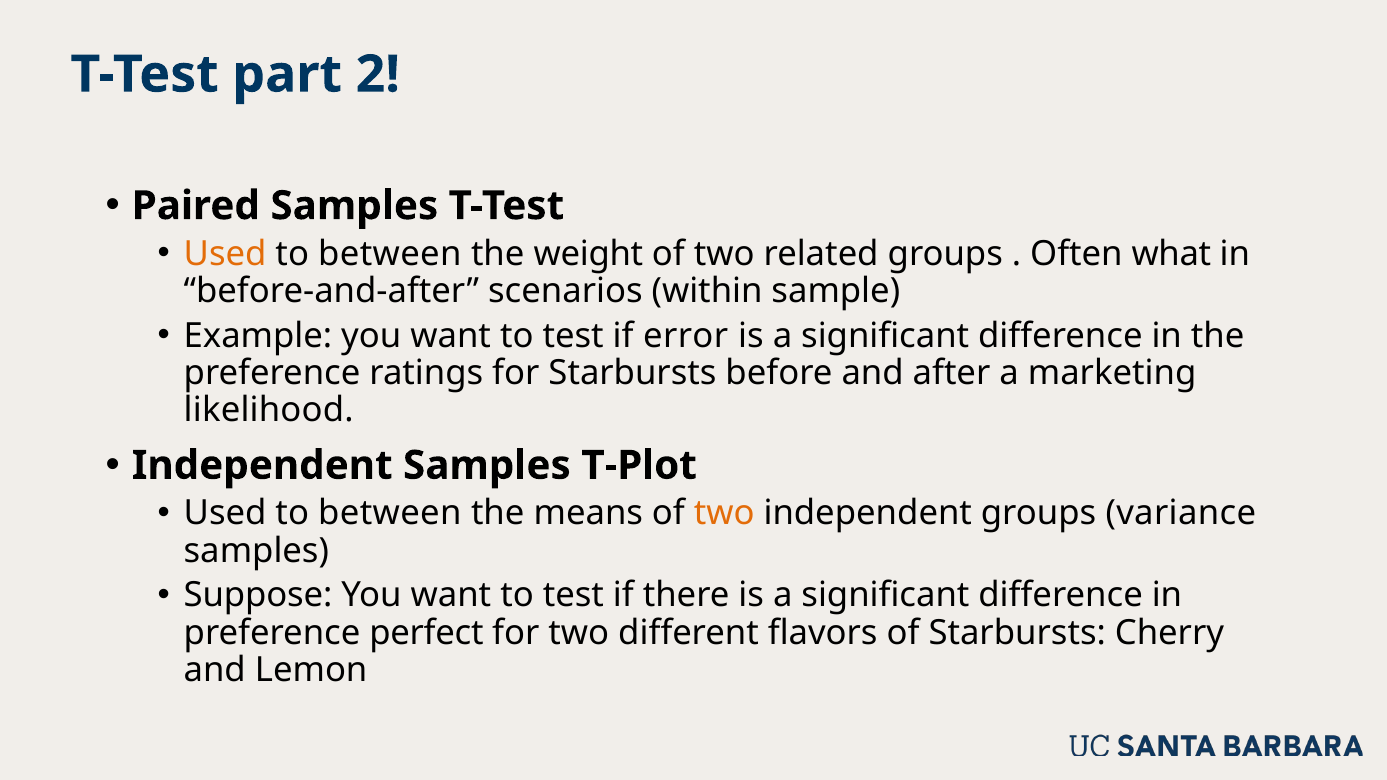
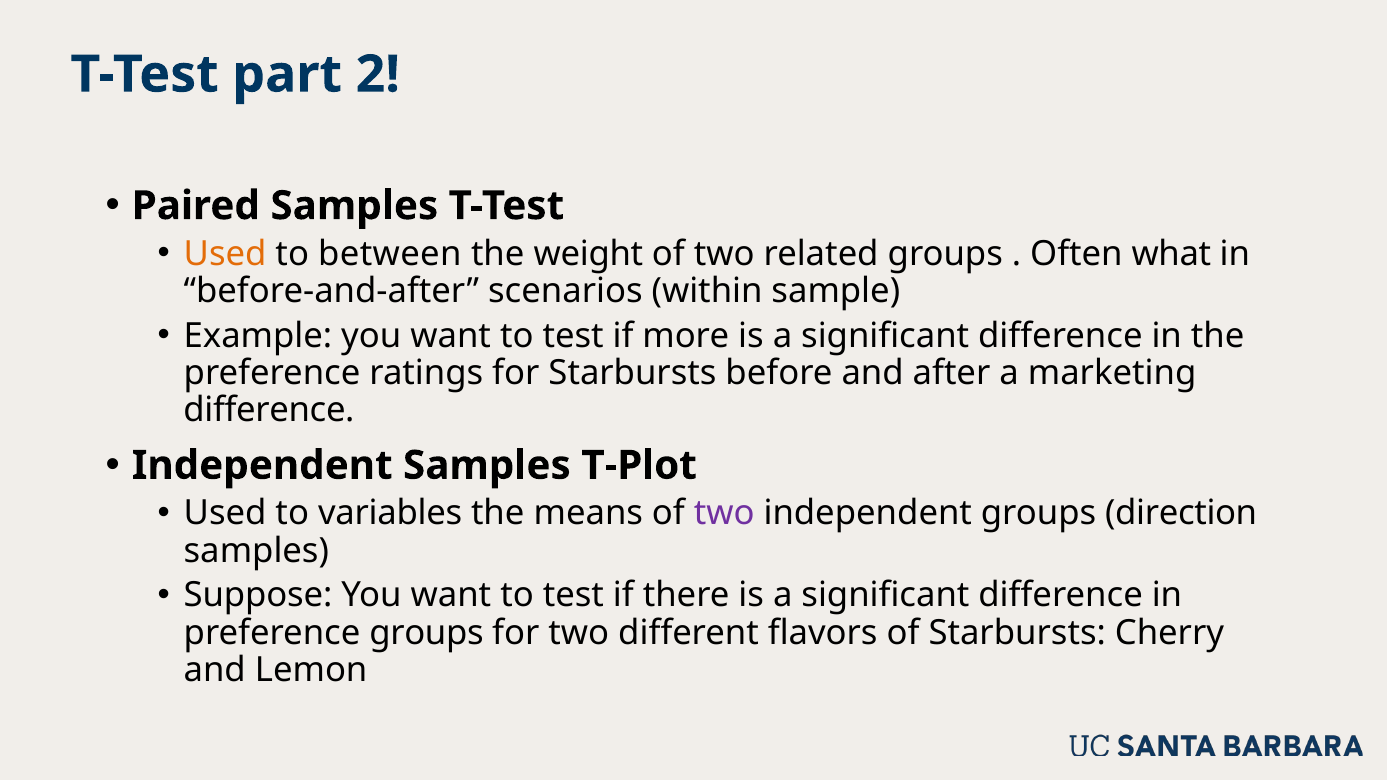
error: error -> more (686, 336)
likelihood: likelihood -> difference (269, 411)
between: between -> variables (390, 513)
two colour: orange -> purple (724, 513)
variance: variance -> direction (1181, 513)
preference perfect: perfect -> groups (426, 633)
